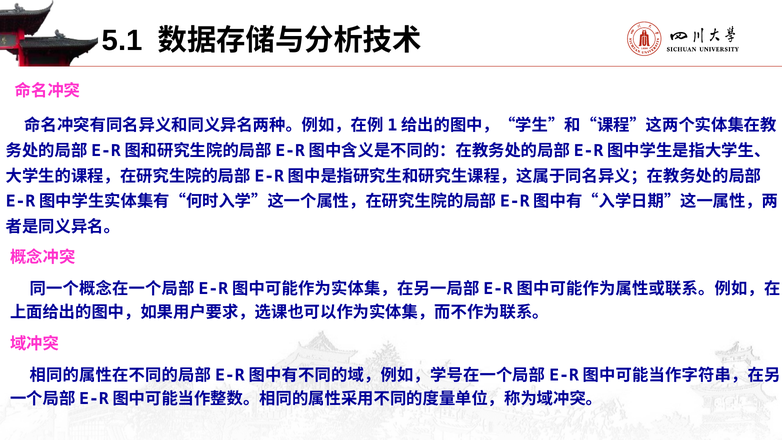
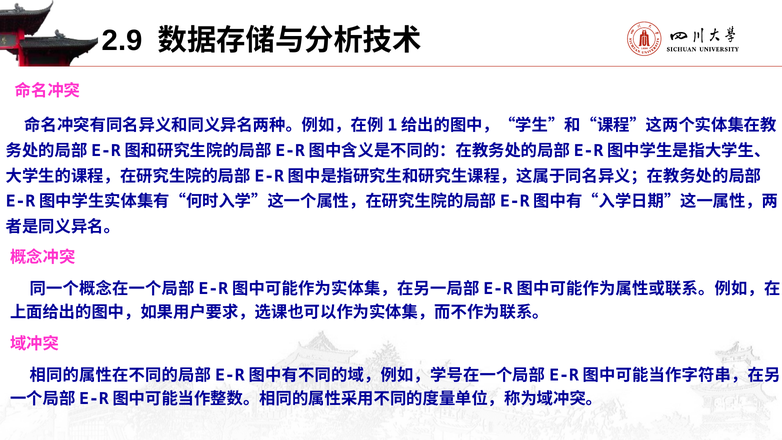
5.1: 5.1 -> 2.9 (122, 40)
